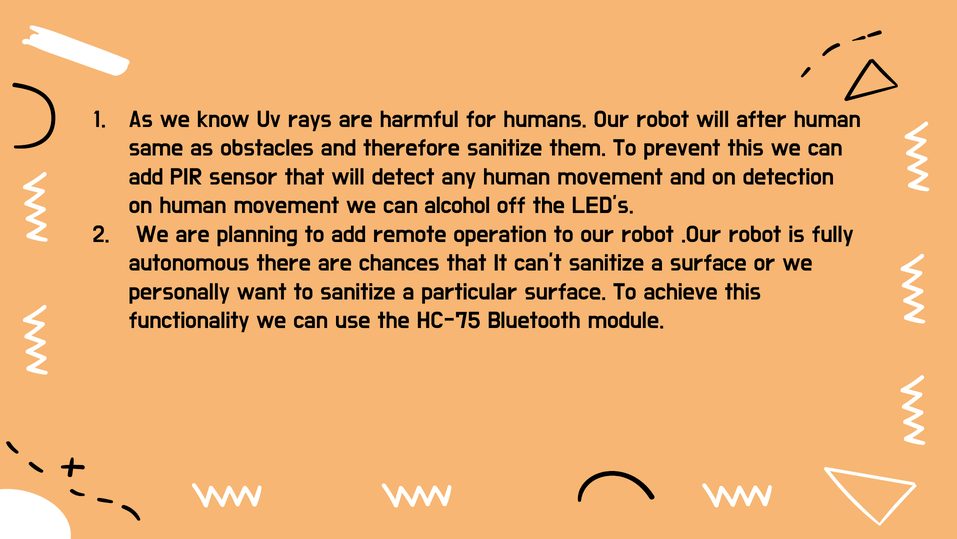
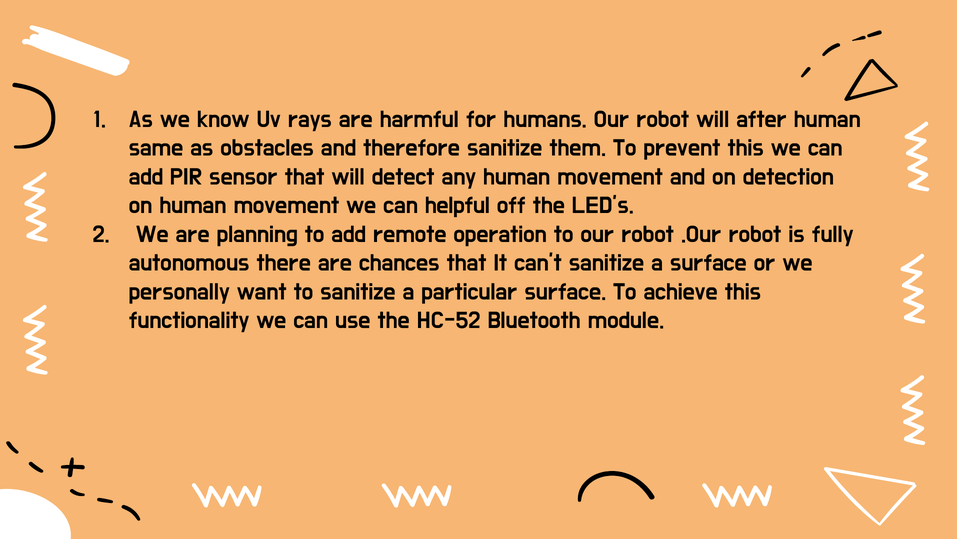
alcohol: alcohol -> helpful (457, 205)
HC-75: HC-75 -> HC-52 (449, 320)
